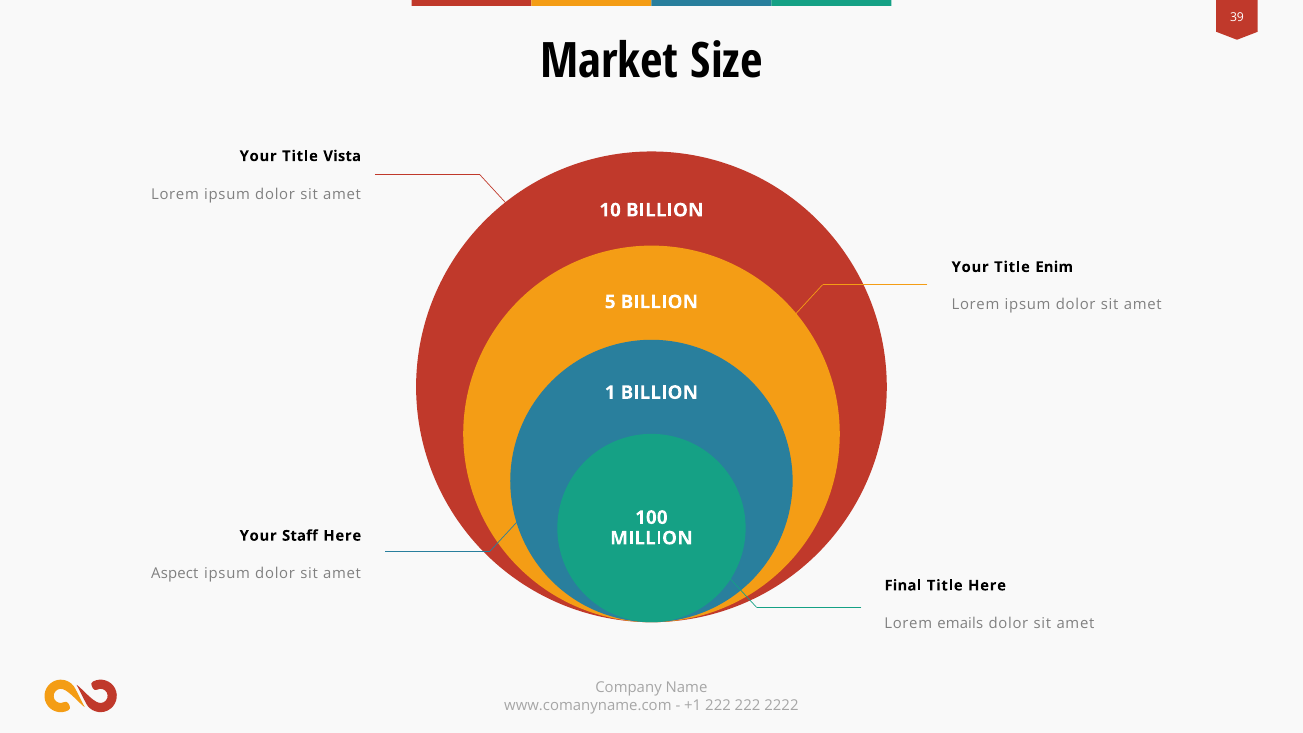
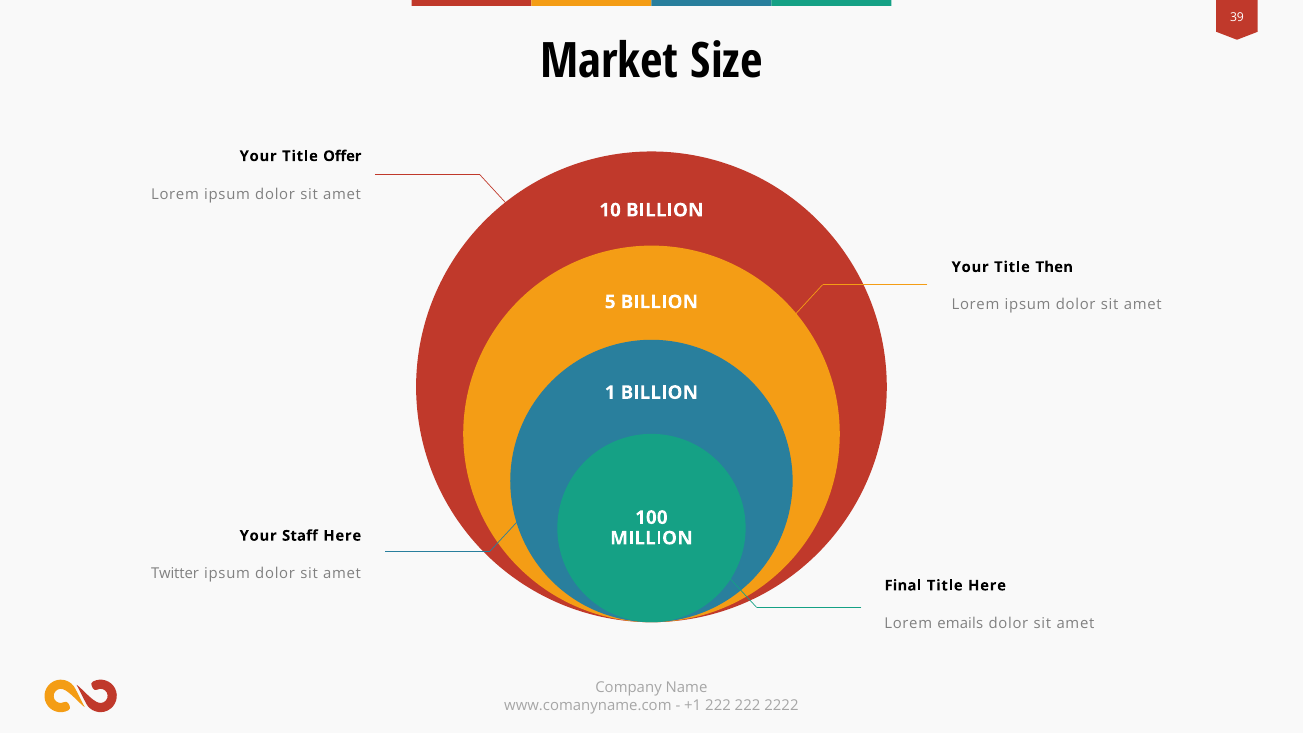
Vista: Vista -> Offer (342, 156)
Enim: Enim -> Then (1054, 267)
Aspect: Aspect -> Twitter (175, 574)
